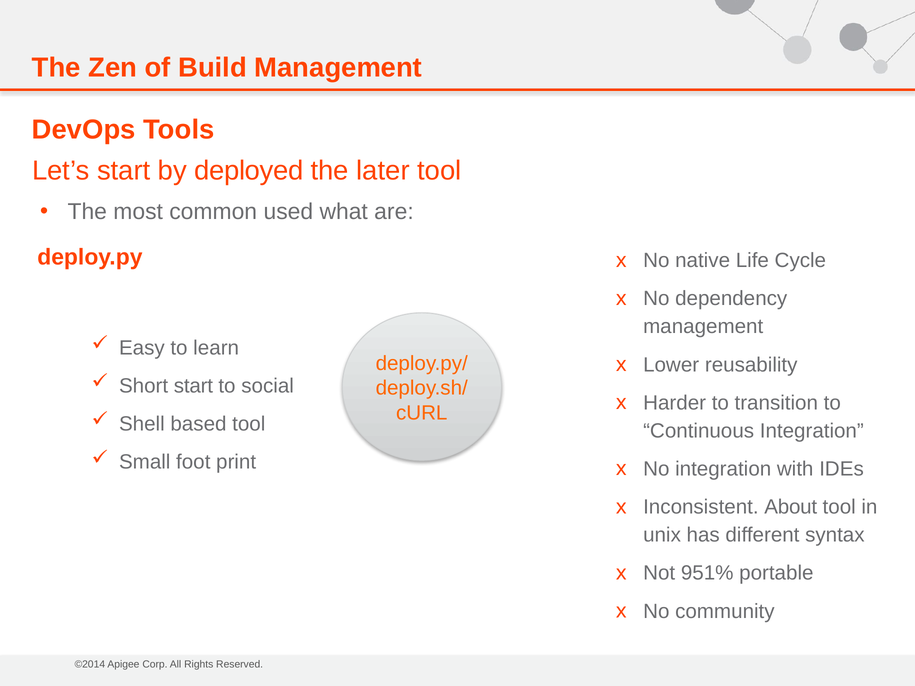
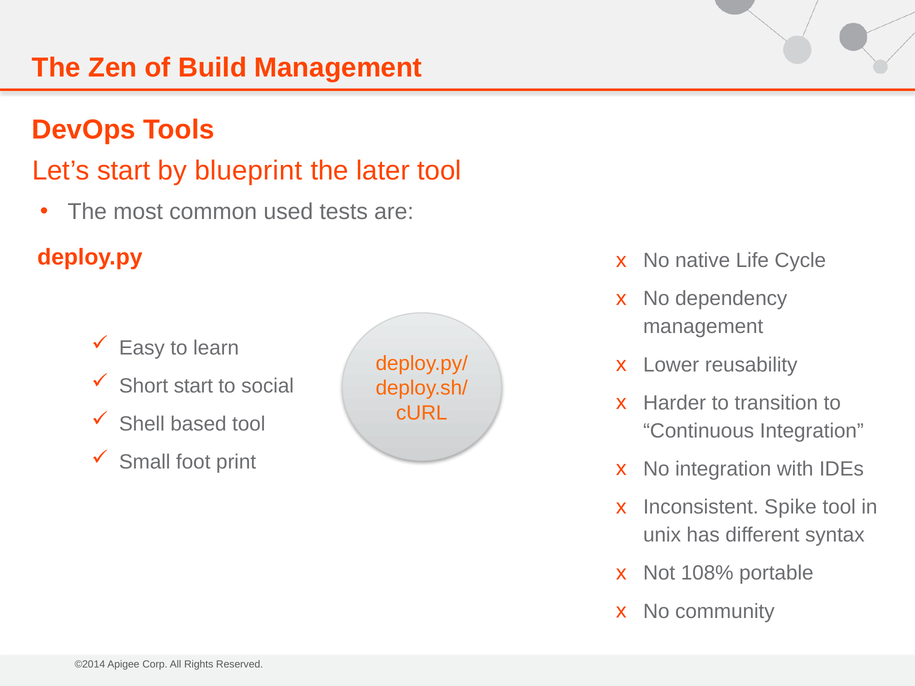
deployed: deployed -> blueprint (249, 171)
what: what -> tests (344, 212)
About: About -> Spike (791, 507)
951%: 951% -> 108% (707, 573)
